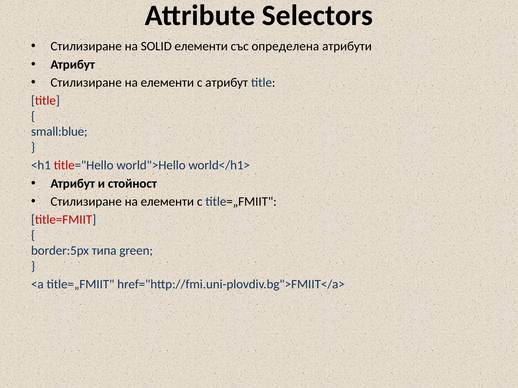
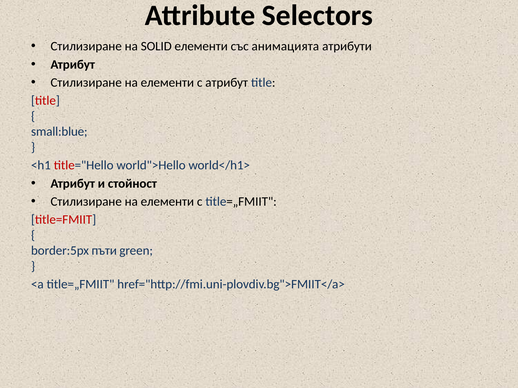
определена: определена -> анимацията (285, 46)
типа: типа -> пъти (104, 251)
